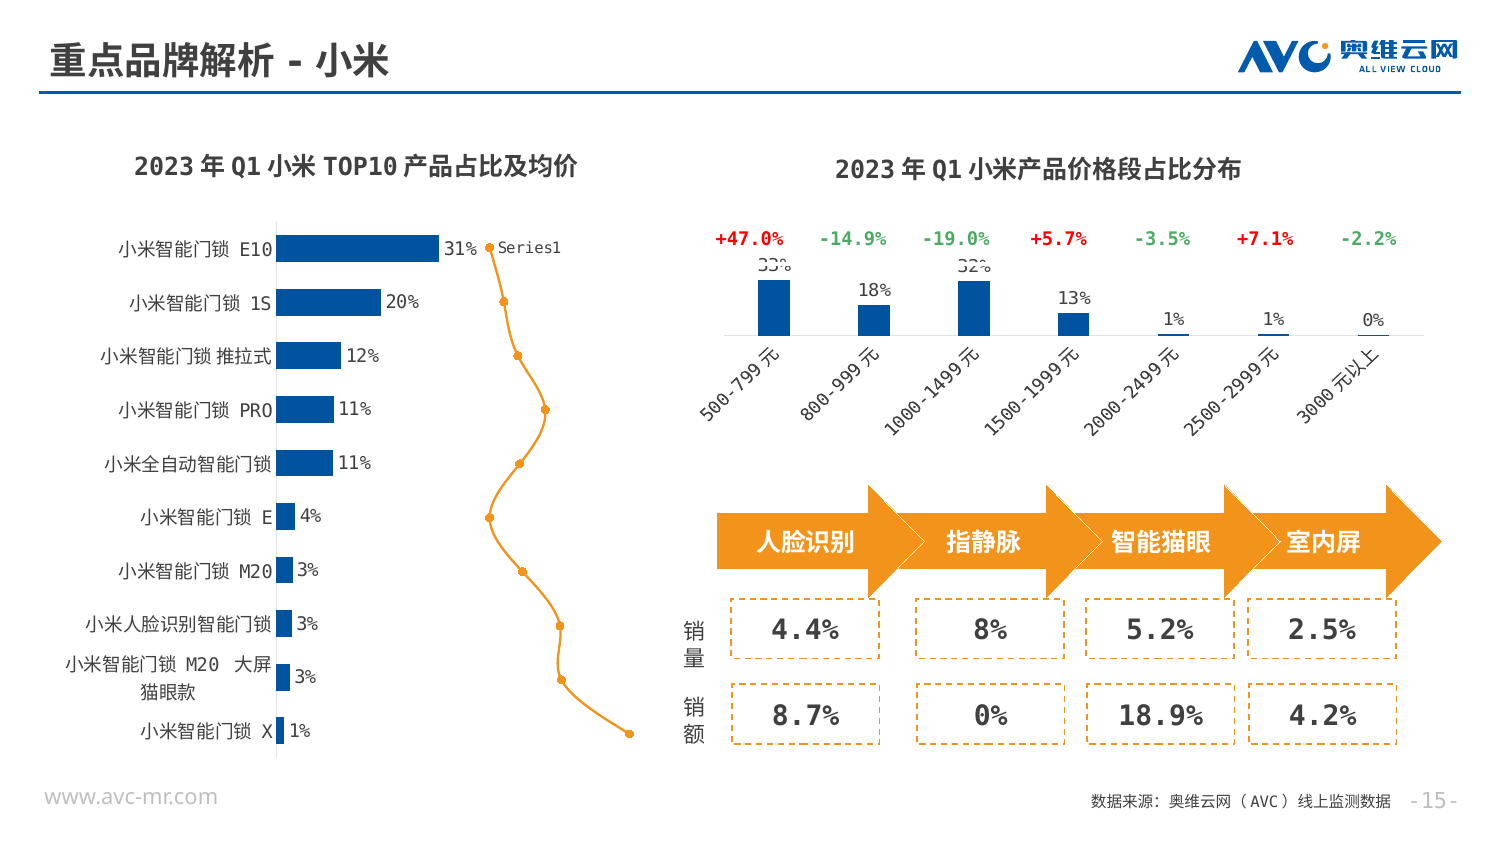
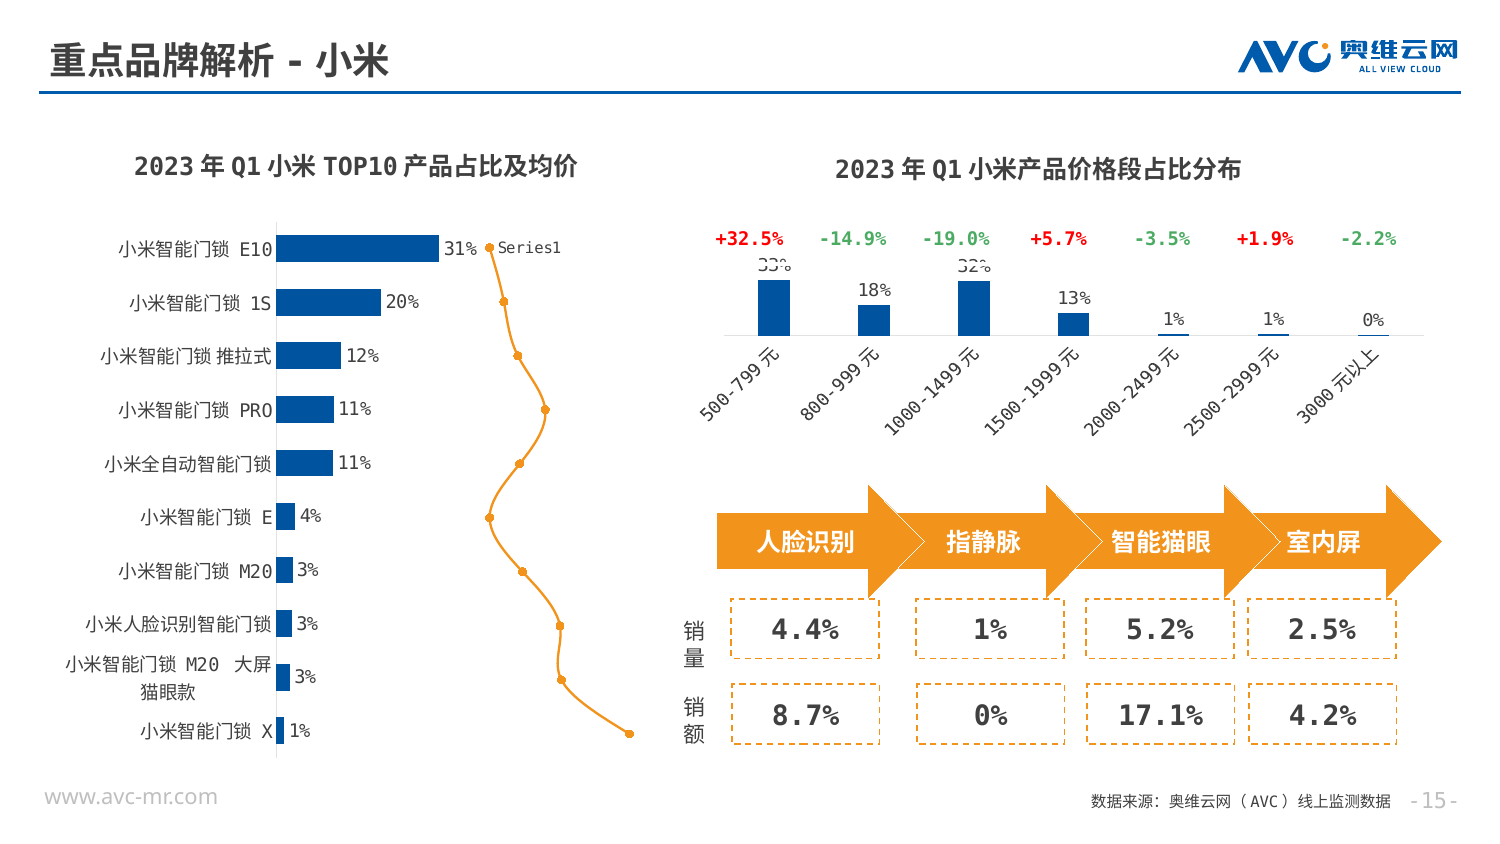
+47.0%: +47.0% -> +32.5% (749, 240)
+7.1%: +7.1% -> +1.9% (1265, 240)
8%: 8% -> 1% (990, 630)
18.9%: 18.9% -> 17.1% (1161, 716)
